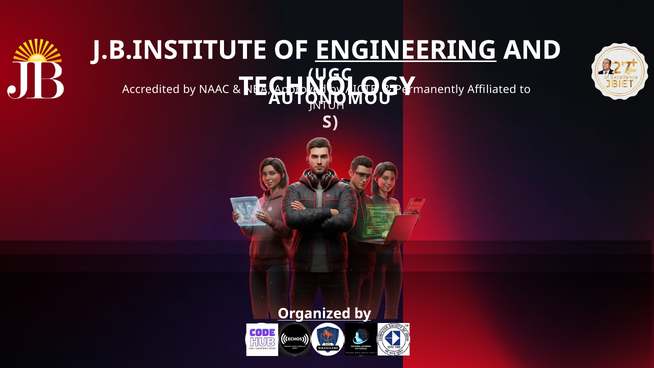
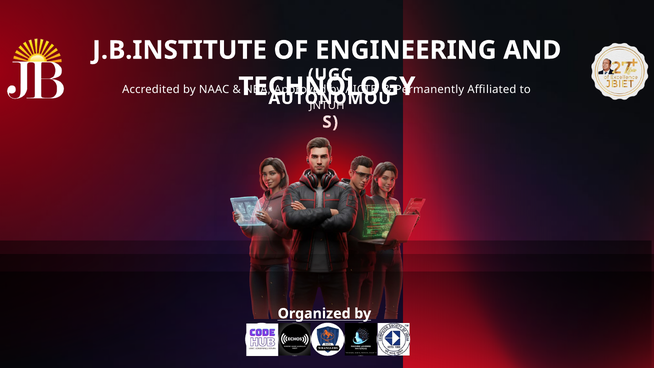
ENGINEERING underline: present -> none (406, 50)
